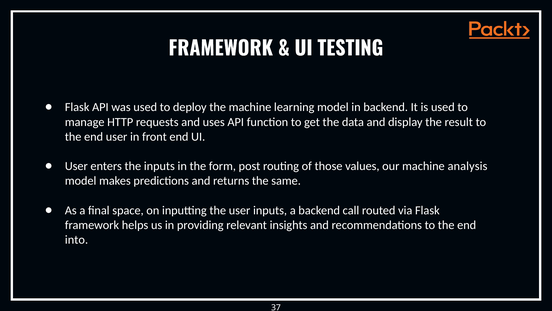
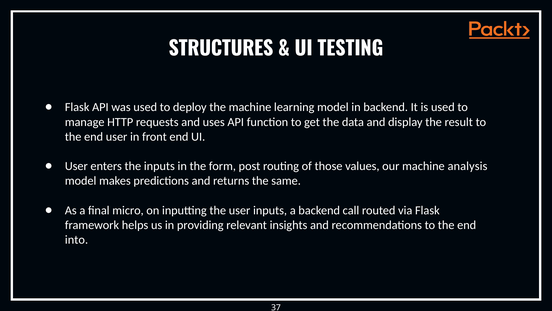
FRAMEWORK: FRAMEWORK -> STRUCTURES (221, 49)
space: space -> micro (128, 210)
